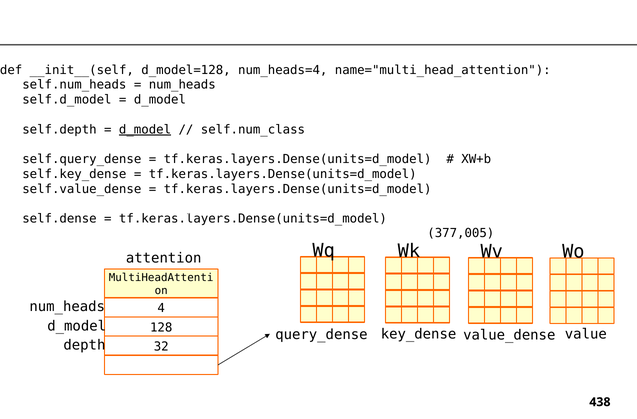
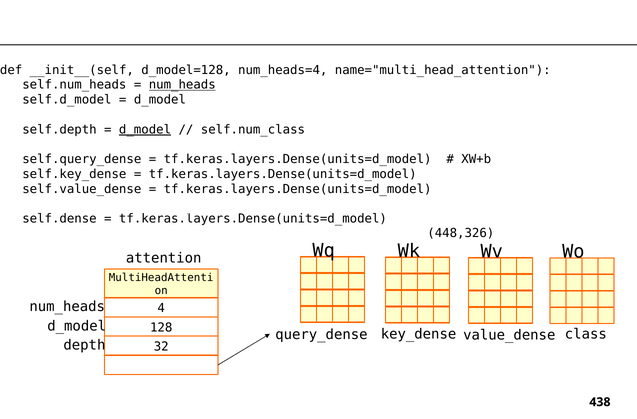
num_heads underline: none -> present (182, 85)
377,005: 377,005 -> 448,326 (461, 233)
value: value -> class (586, 334)
